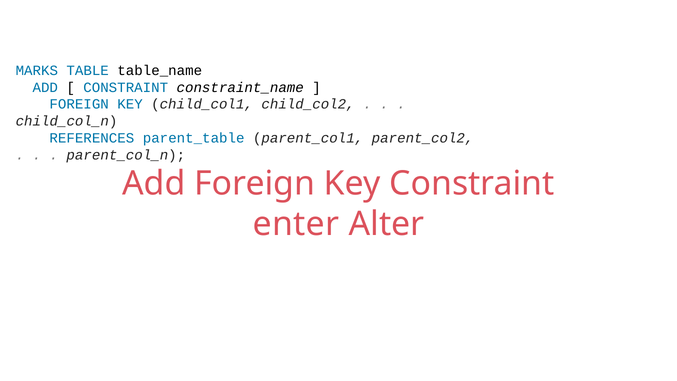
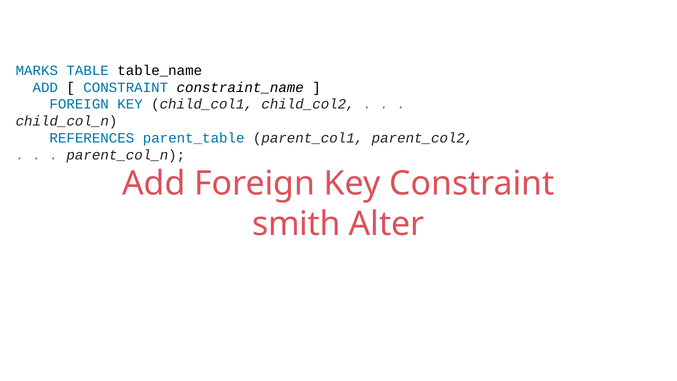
enter: enter -> smith (296, 224)
